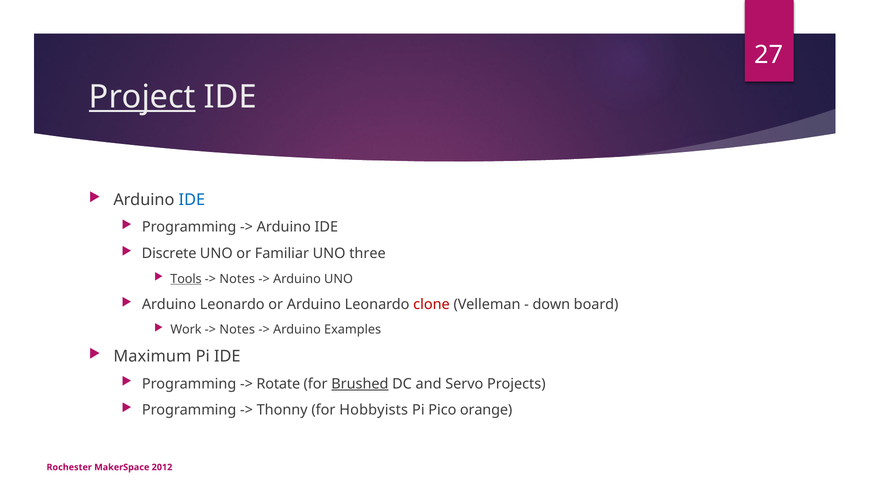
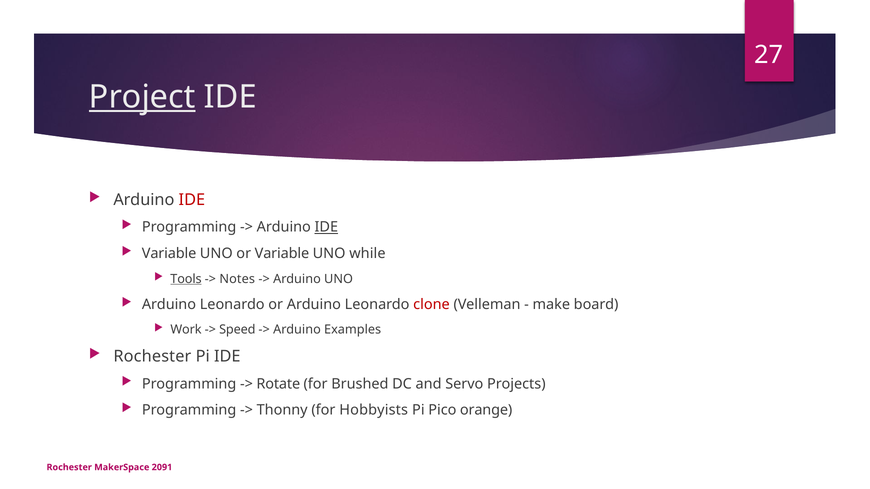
IDE colour: blue -> red (192, 200)
IDE underline: none -> present (326, 227)
Discrete: Discrete -> Variable (169, 254)
or Familiar: Familiar -> Variable (282, 254)
three: three -> while (367, 254)
down: down -> make (551, 305)
Notes: Notes -> Speed (237, 330)
Maximum: Maximum -> Rochester (152, 357)
Brushed underline: present -> none (360, 384)
2012: 2012 -> 2091 (162, 468)
